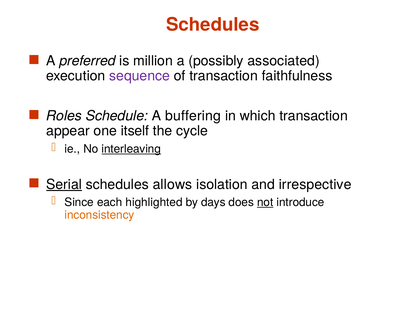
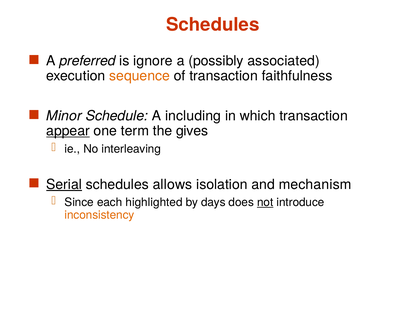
million: million -> ignore (153, 61)
sequence colour: purple -> orange (140, 76)
Roles: Roles -> Minor (64, 116)
buffering: buffering -> including (193, 116)
appear underline: none -> present (68, 131)
itself: itself -> term (135, 131)
cycle: cycle -> gives (192, 131)
interleaving underline: present -> none (131, 149)
irrespective: irrespective -> mechanism (315, 184)
